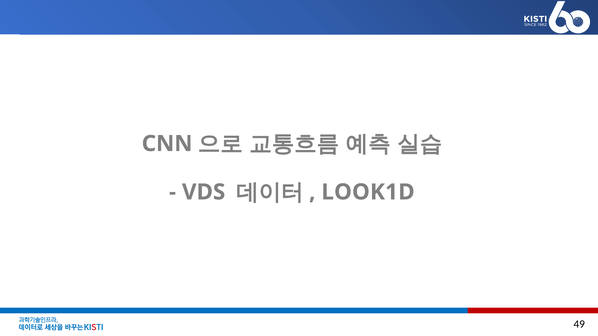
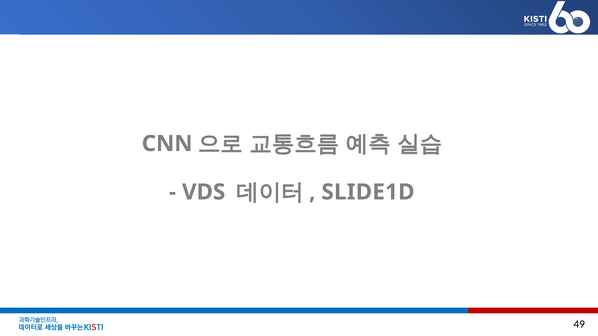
LOOK1D: LOOK1D -> SLIDE1D (368, 192)
